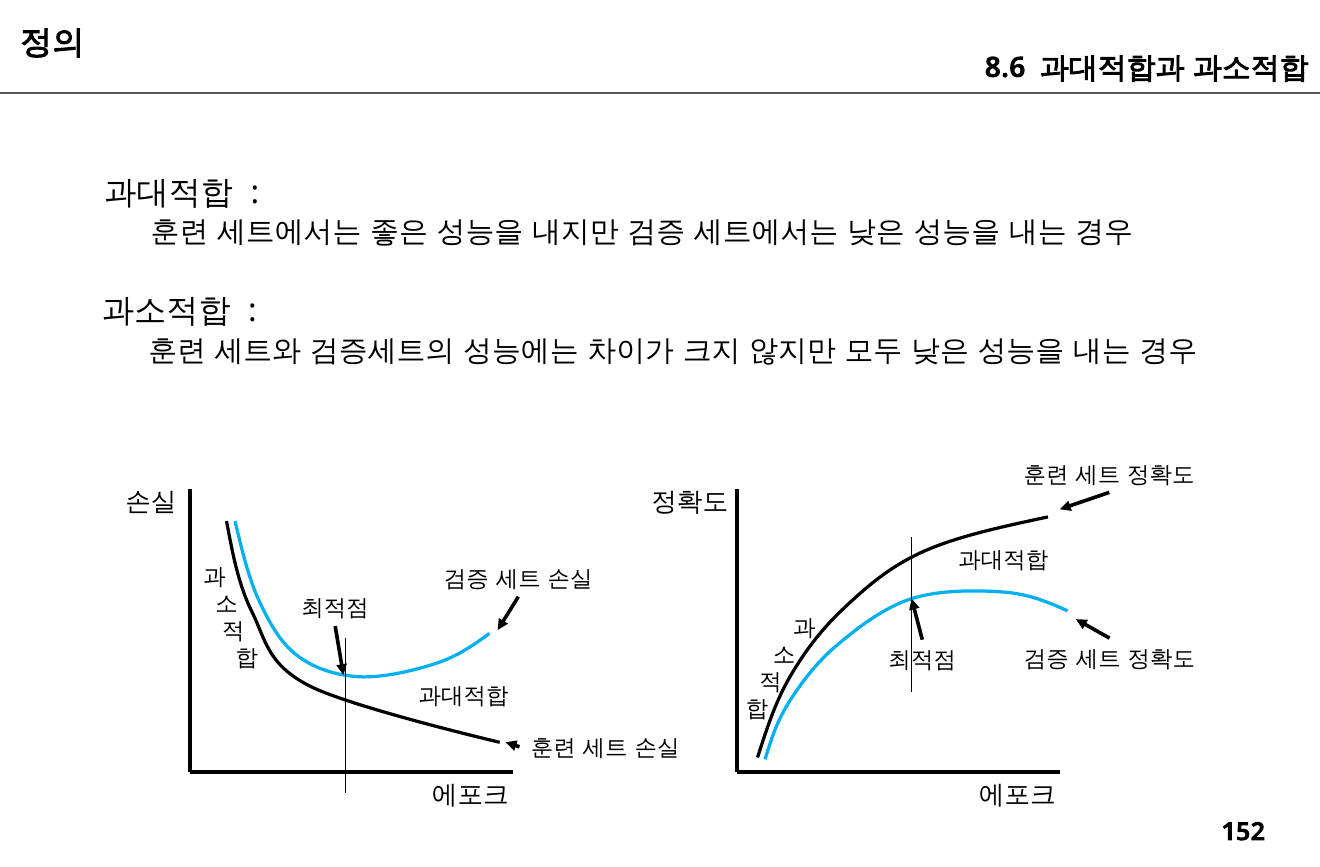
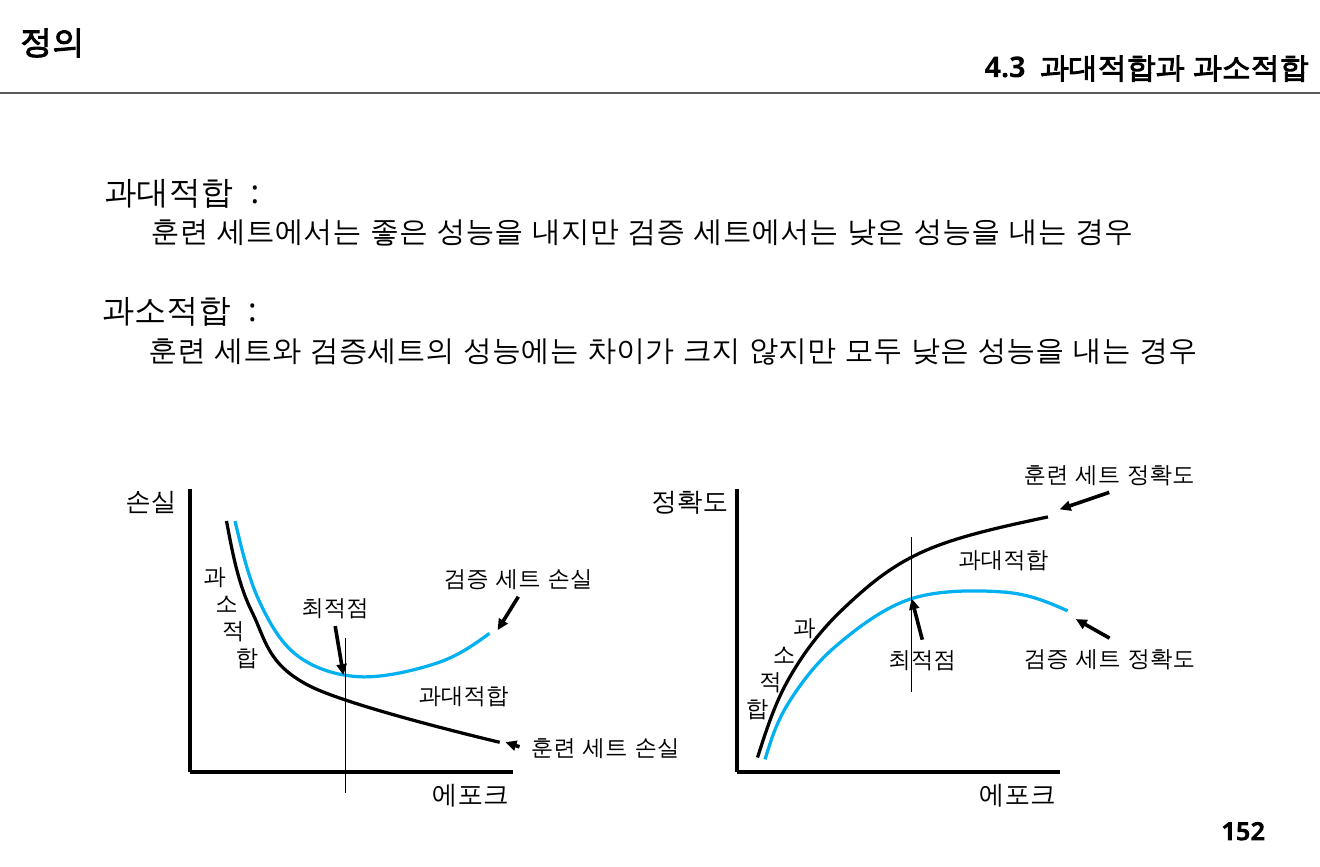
8.6: 8.6 -> 4.3 (1005, 68)
